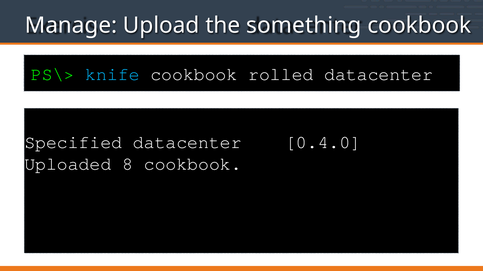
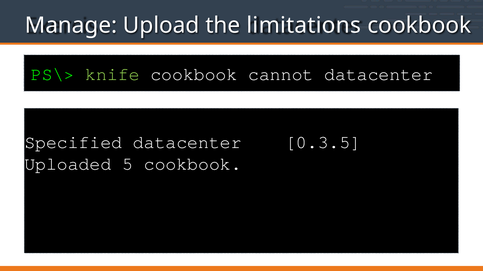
something: something -> limitations (304, 25)
knife colour: light blue -> light green (112, 74)
rolled: rolled -> cannot (281, 74)
0.4.0: 0.4.0 -> 0.3.5 (323, 143)
8: 8 -> 5 (128, 164)
